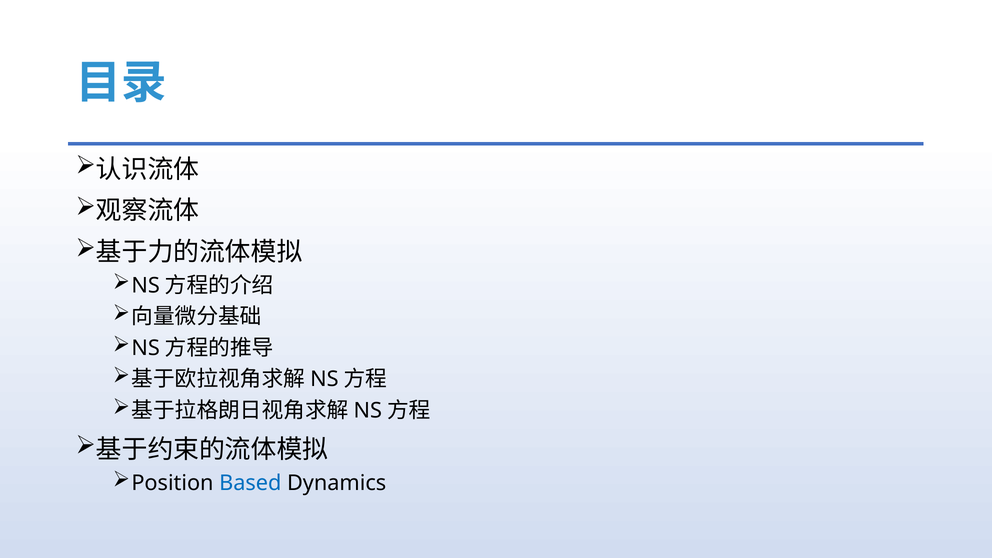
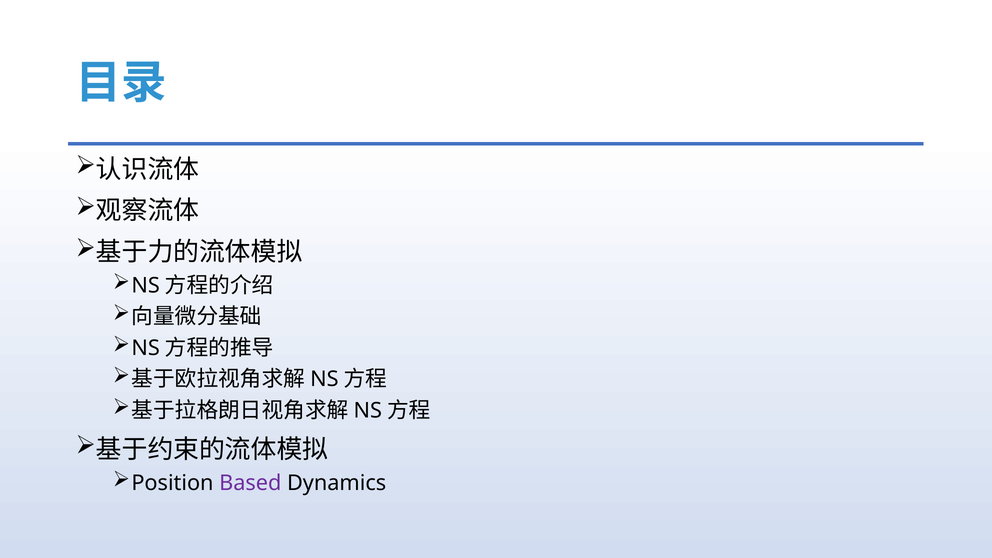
Based colour: blue -> purple (250, 483)
